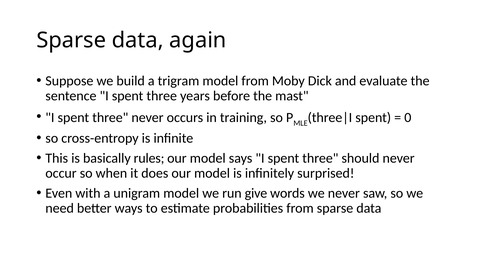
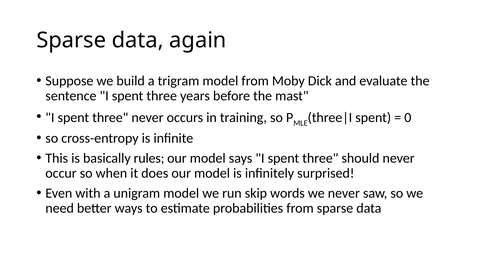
give: give -> skip (256, 193)
